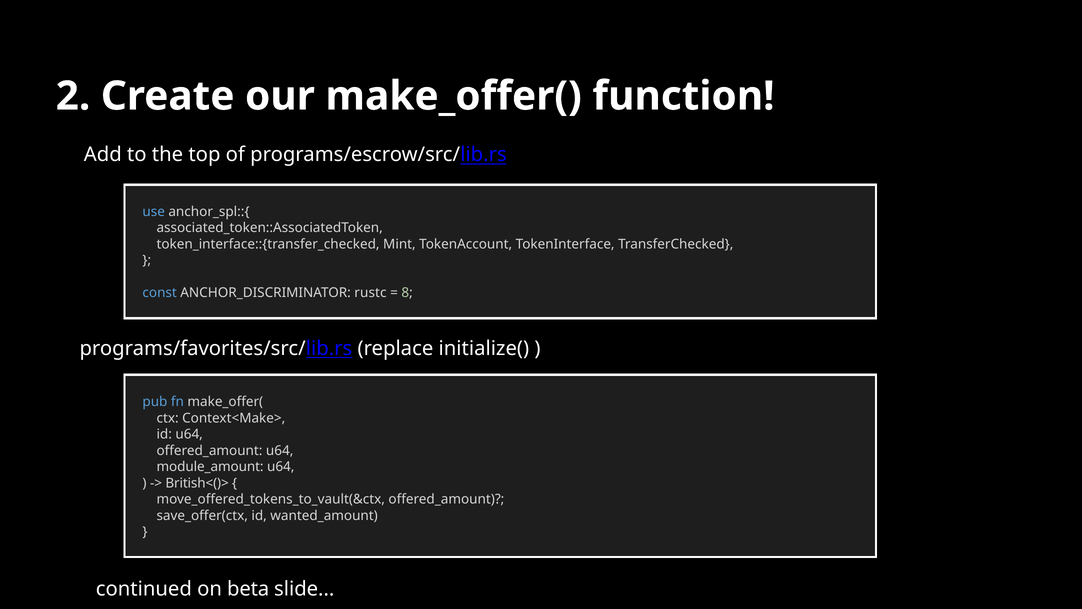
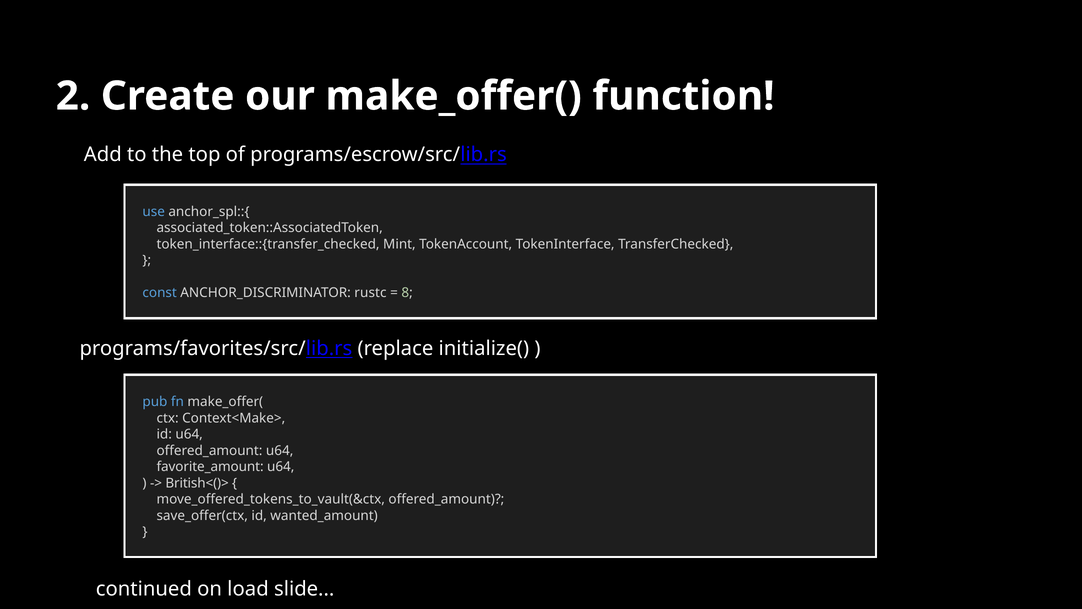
module_amount: module_amount -> favorite_amount (210, 467)
beta: beta -> load (248, 588)
